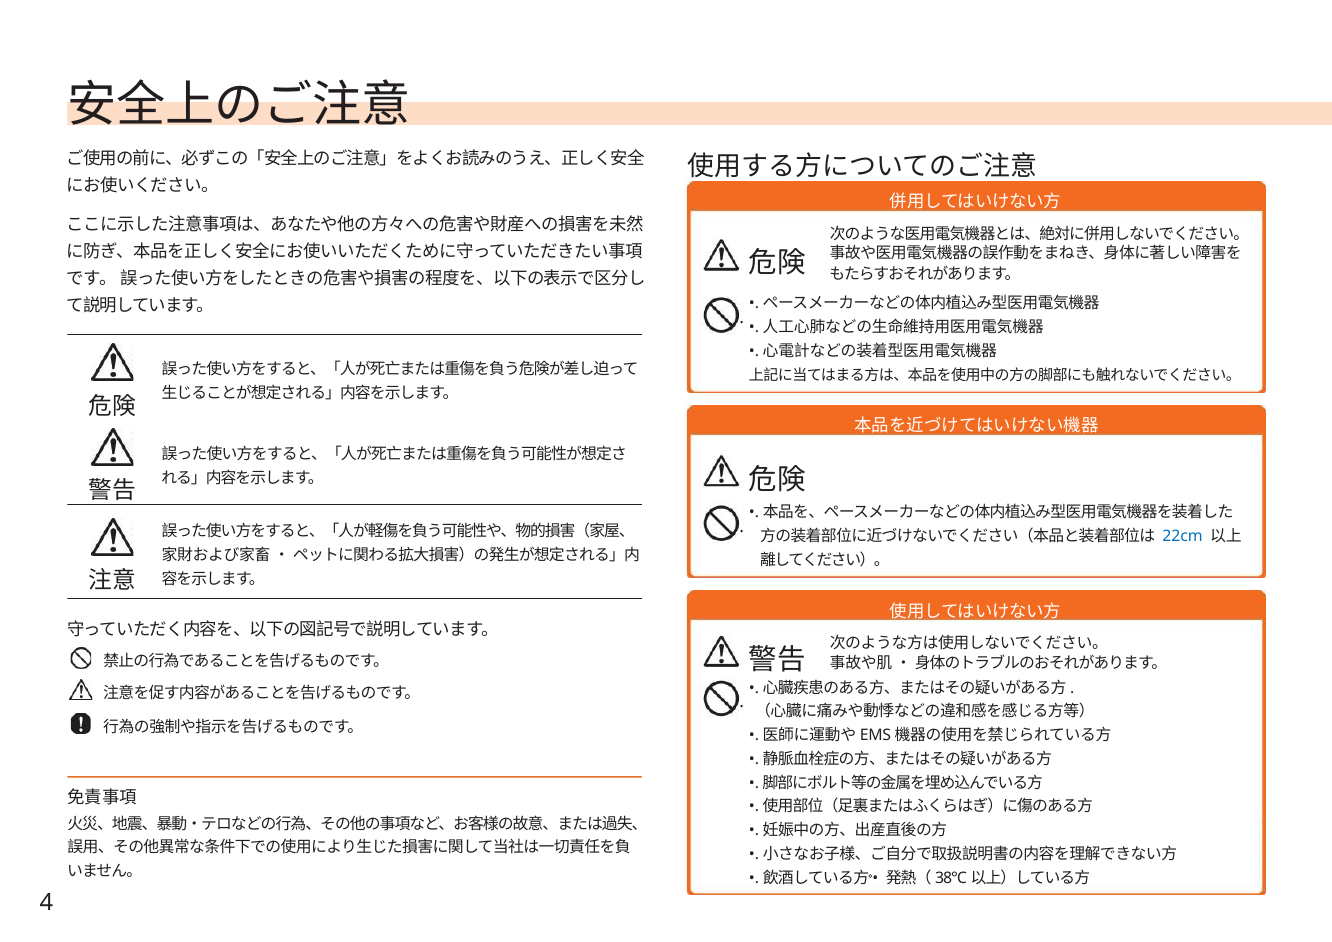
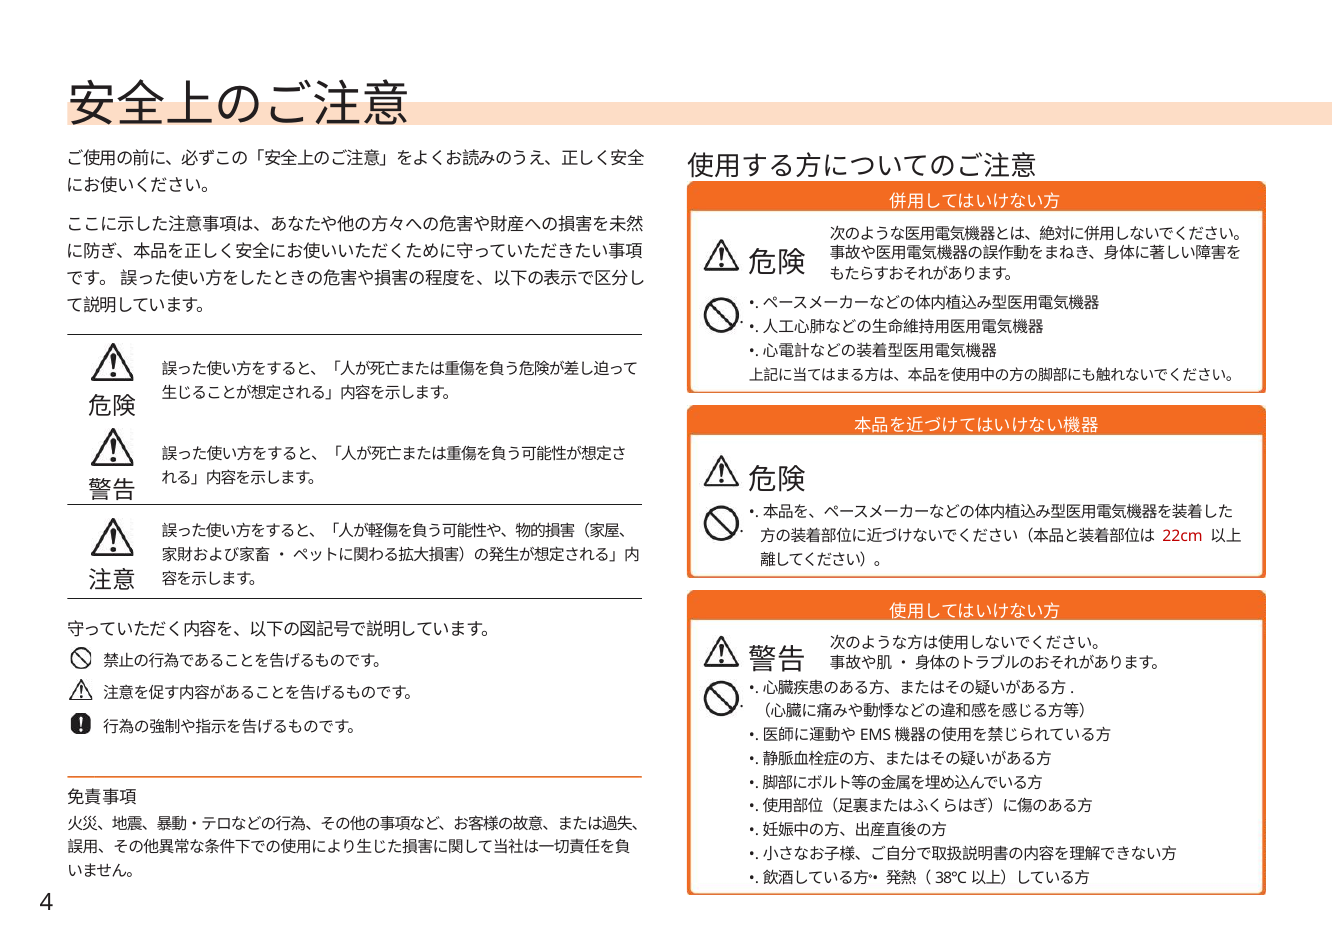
22cm colour: blue -> red (1183, 536)
